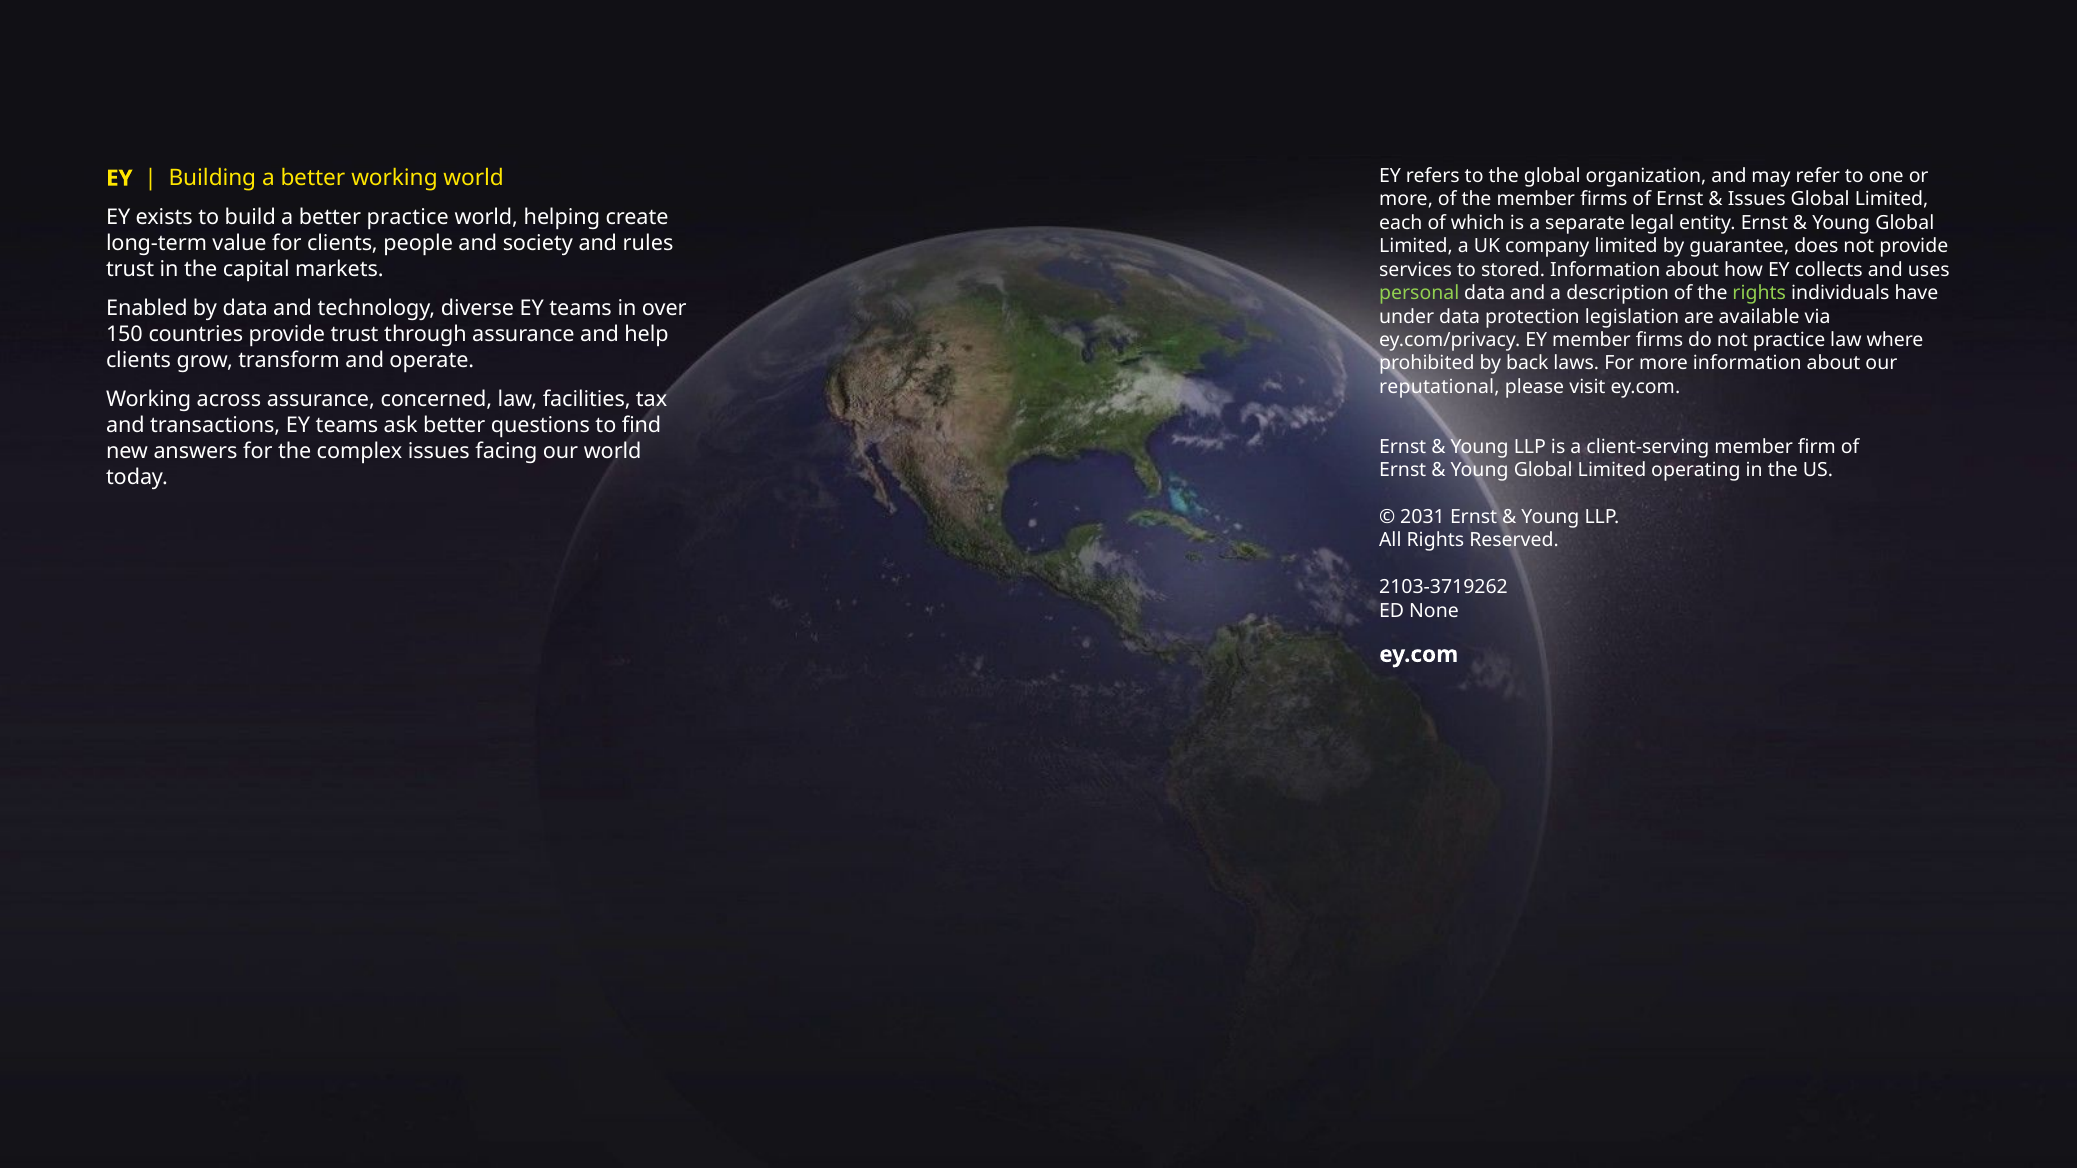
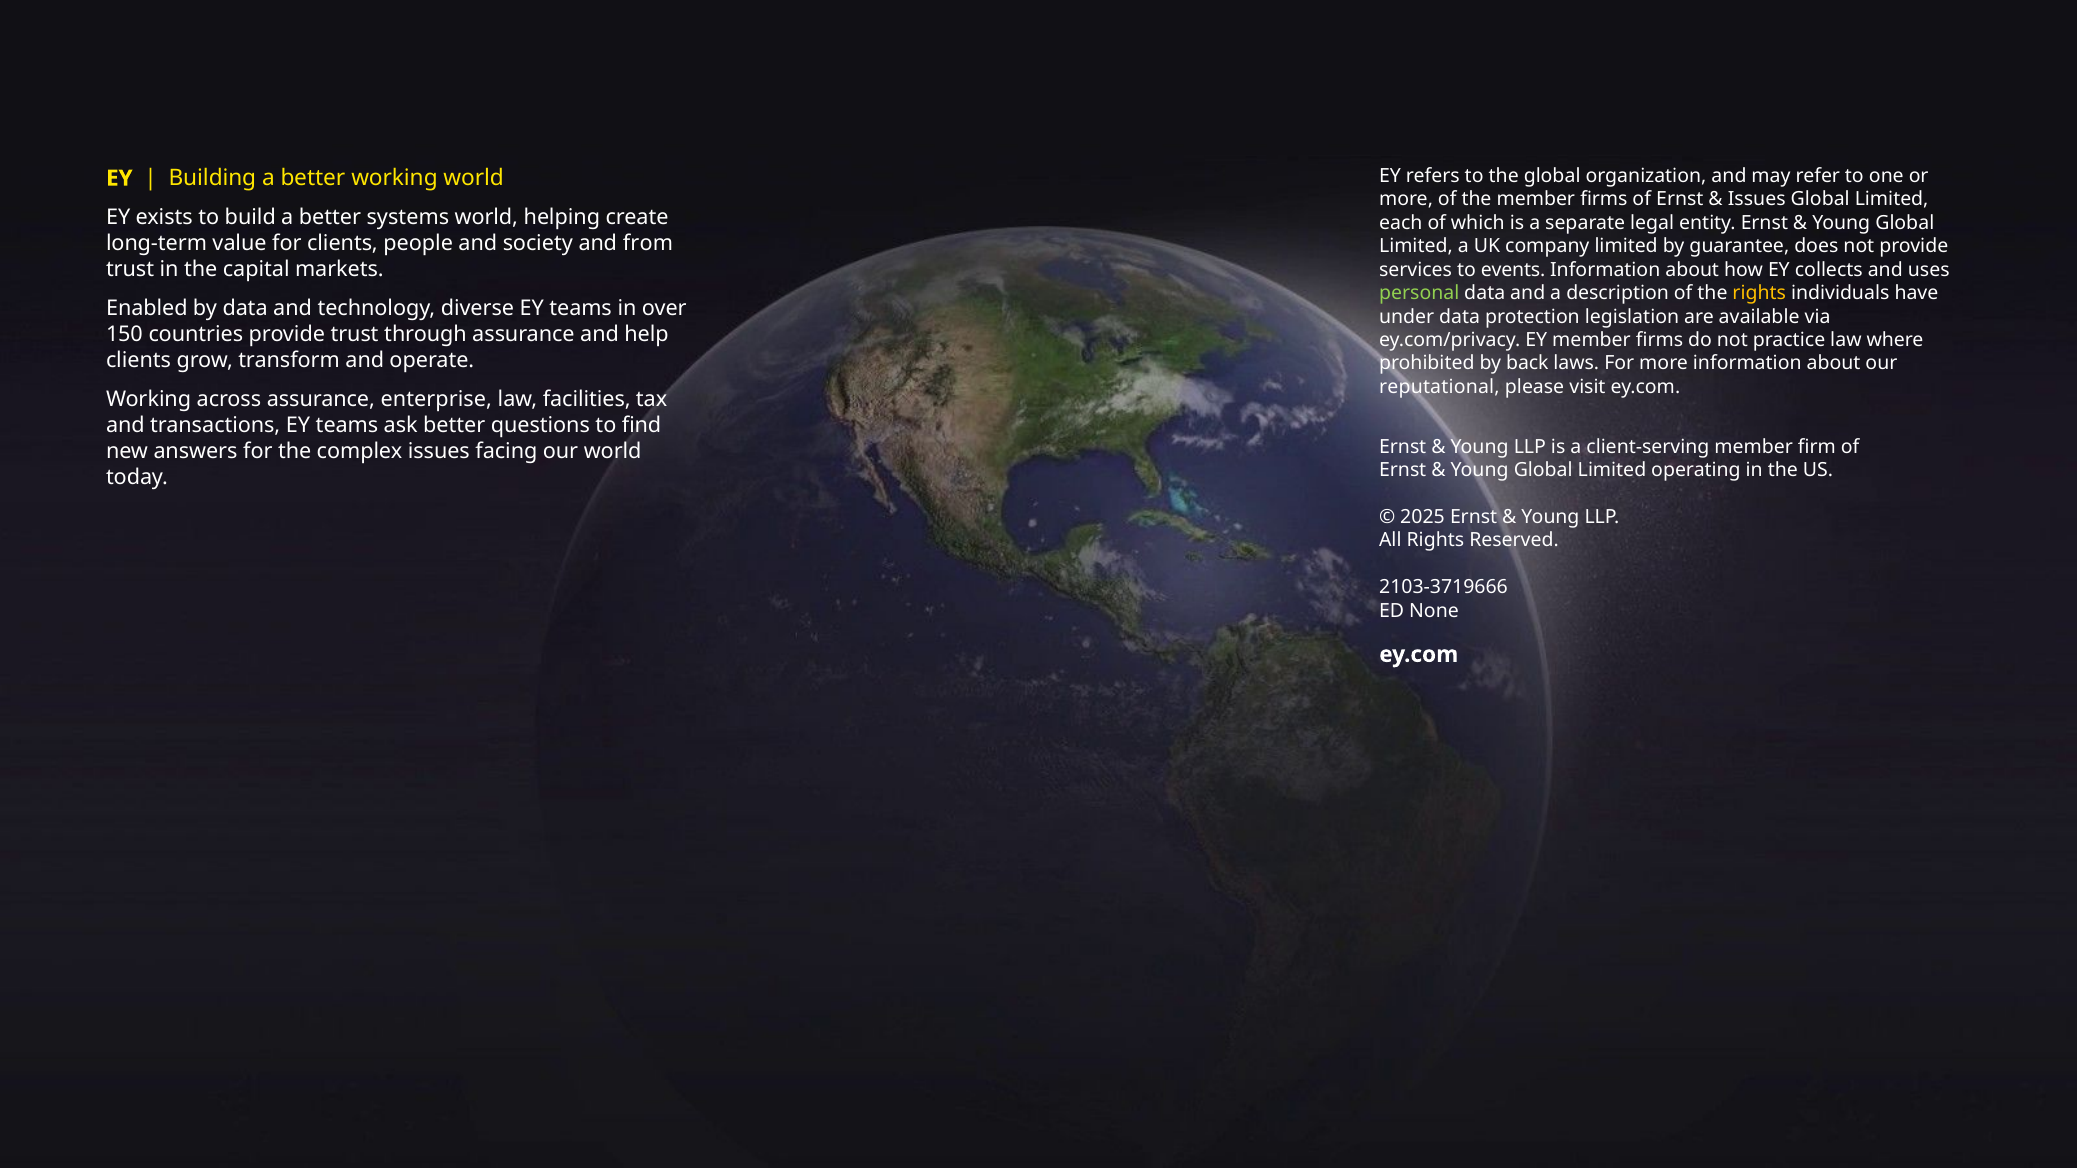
better practice: practice -> systems (408, 218)
rules: rules -> from (648, 244)
stored: stored -> events (1513, 270)
rights colour: light green -> yellow (1759, 293)
concerned: concerned -> enterprise (436, 400)
2031: 2031 -> 2025 (1423, 517)
2103-3719262: 2103-3719262 -> 2103-3719666 (1444, 587)
